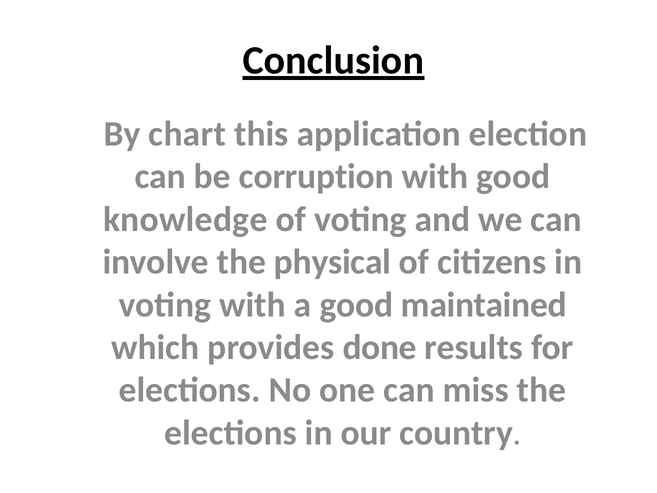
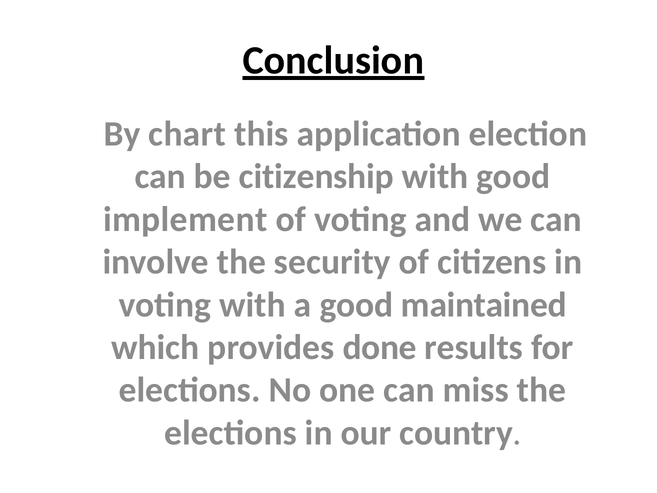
corruption: corruption -> citizenship (316, 177)
knowledge: knowledge -> implement (185, 219)
physical: physical -> security (332, 262)
